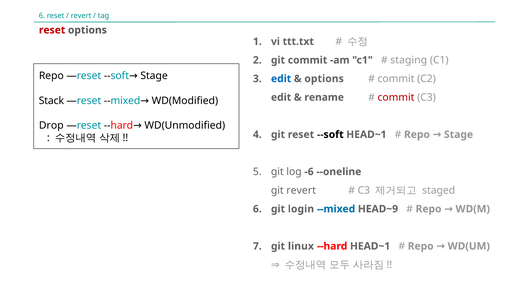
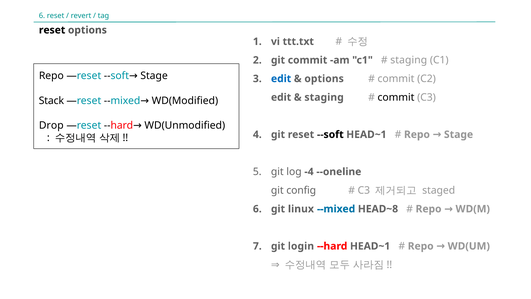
reset colour: red -> black (52, 30)
rename: rename -> staging (324, 97)
commit colour: red -> black (396, 97)
-6: -6 -> -4 (309, 172)
git revert: revert -> config (301, 190)
login: login -> linux (301, 209)
HEAD~9: HEAD~9 -> HEAD~8 (378, 209)
linux: linux -> login (301, 246)
